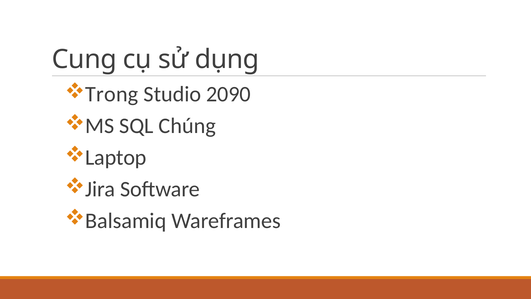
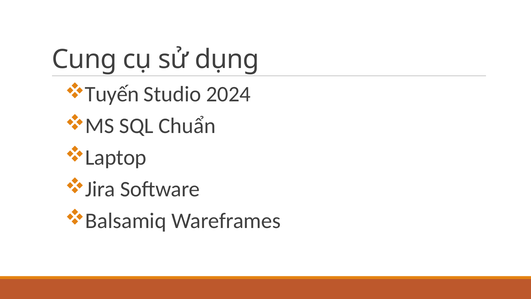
Trong: Trong -> Tuyến (112, 94)
2090: 2090 -> 2024 (228, 94)
Chúng: Chúng -> Chuẩn (187, 126)
